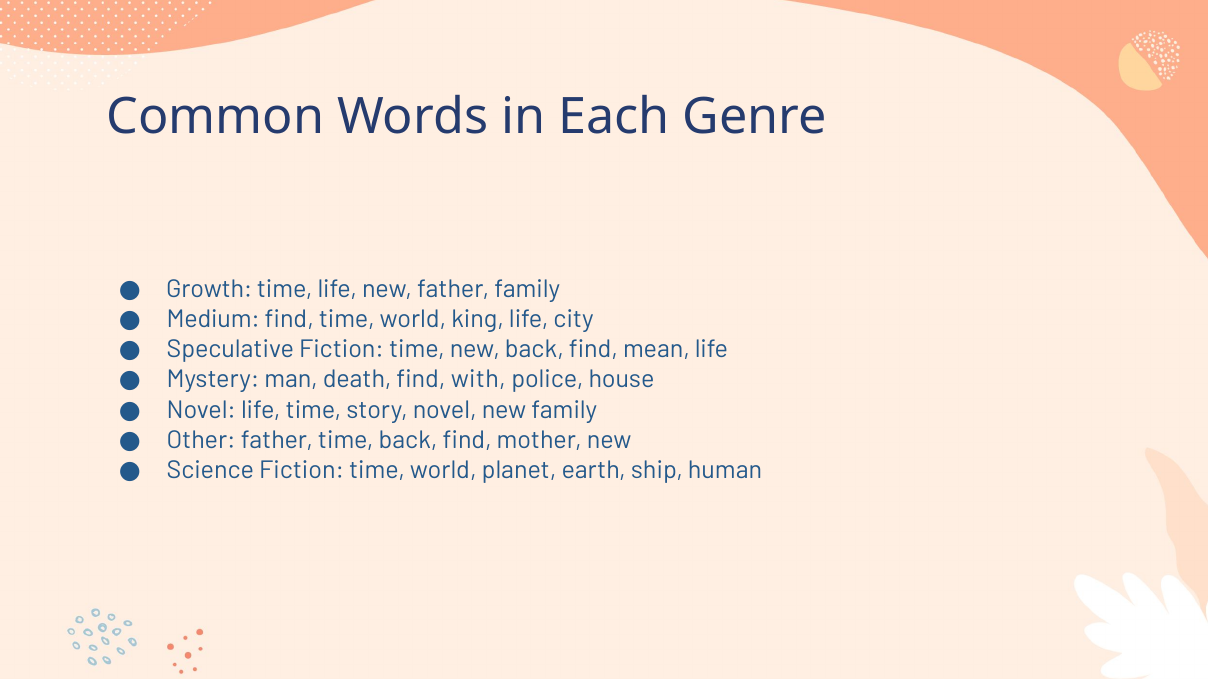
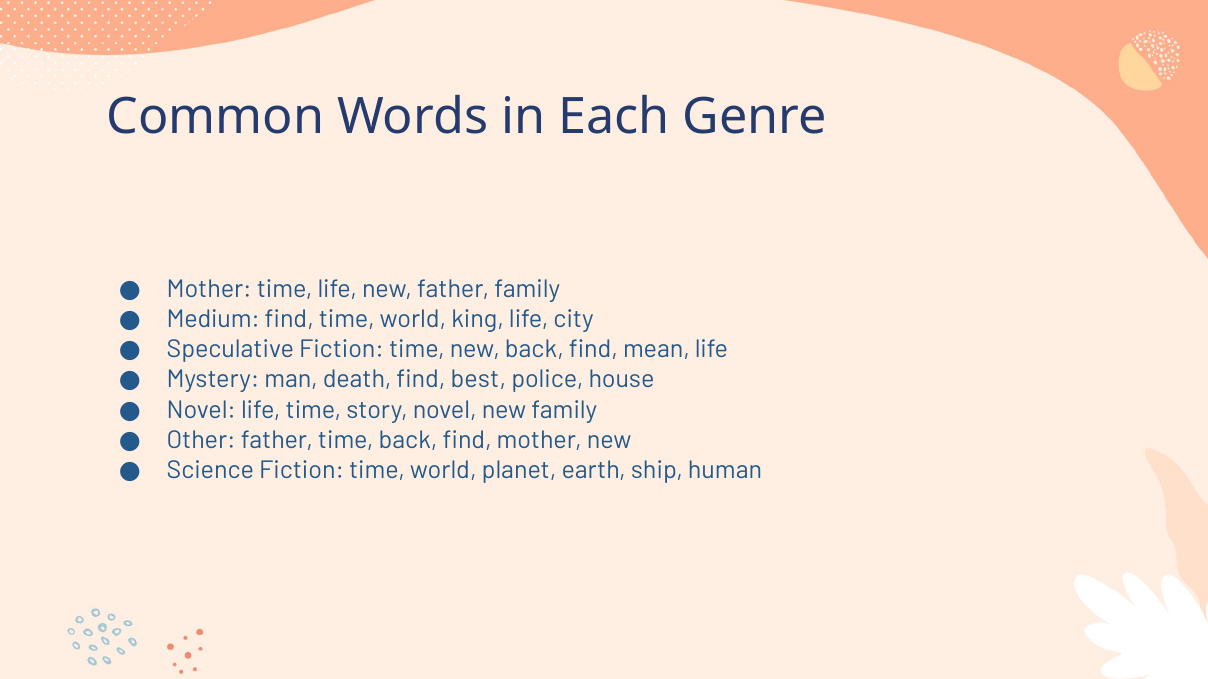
Growth: Growth -> Mother (209, 289)
with: with -> best (478, 380)
